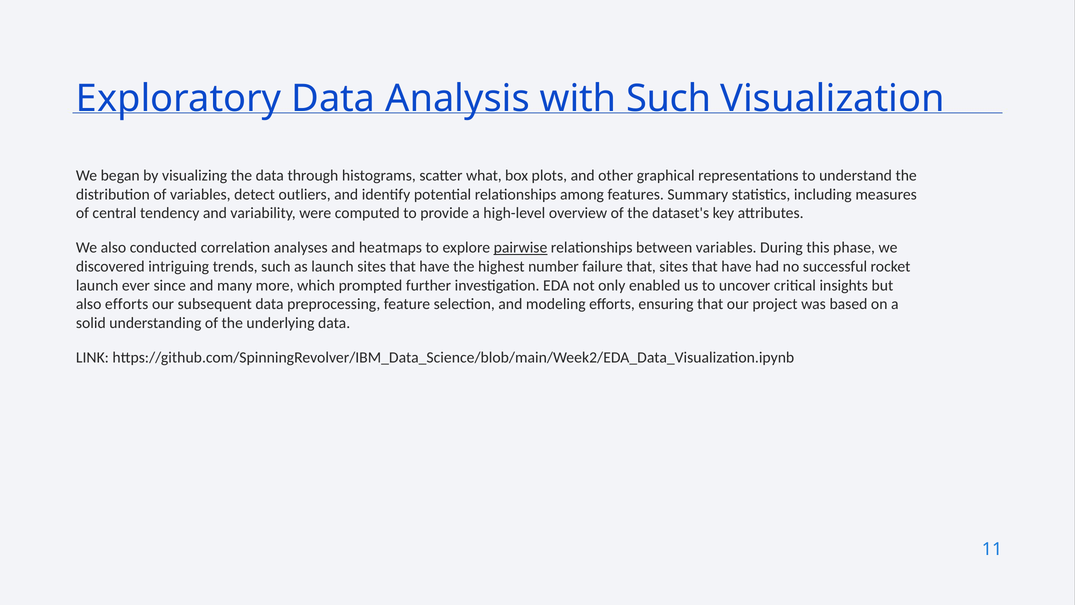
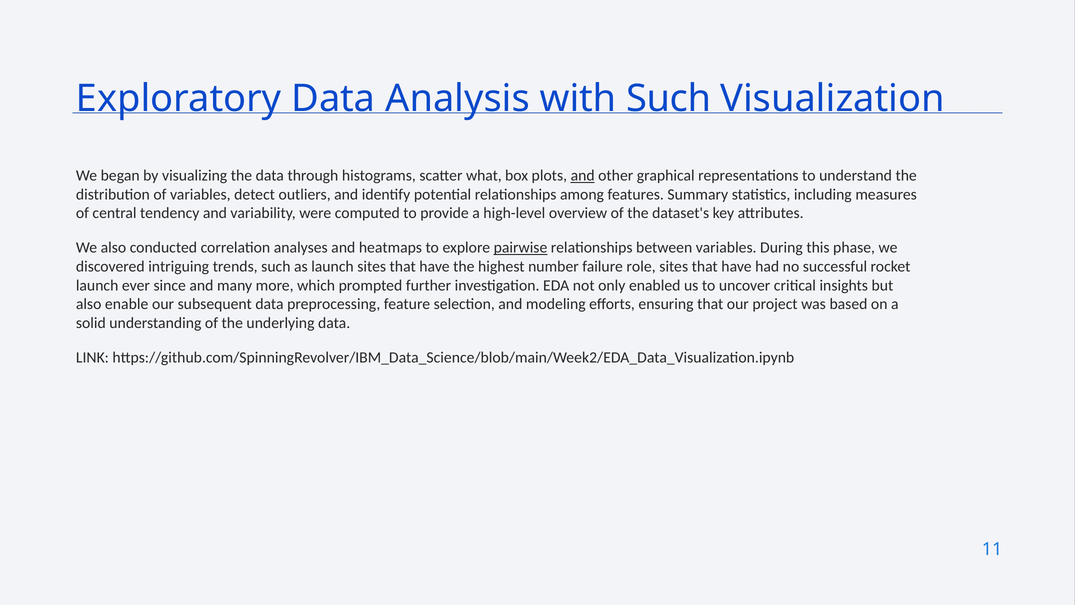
and underline: none -> present (583, 175)
failure that: that -> role (641, 266)
also efforts: efforts -> enable (127, 304)
